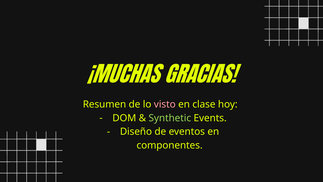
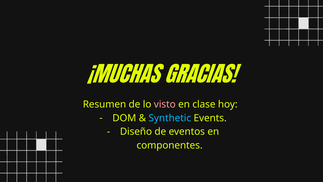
Synthetic colour: light green -> light blue (170, 118)
